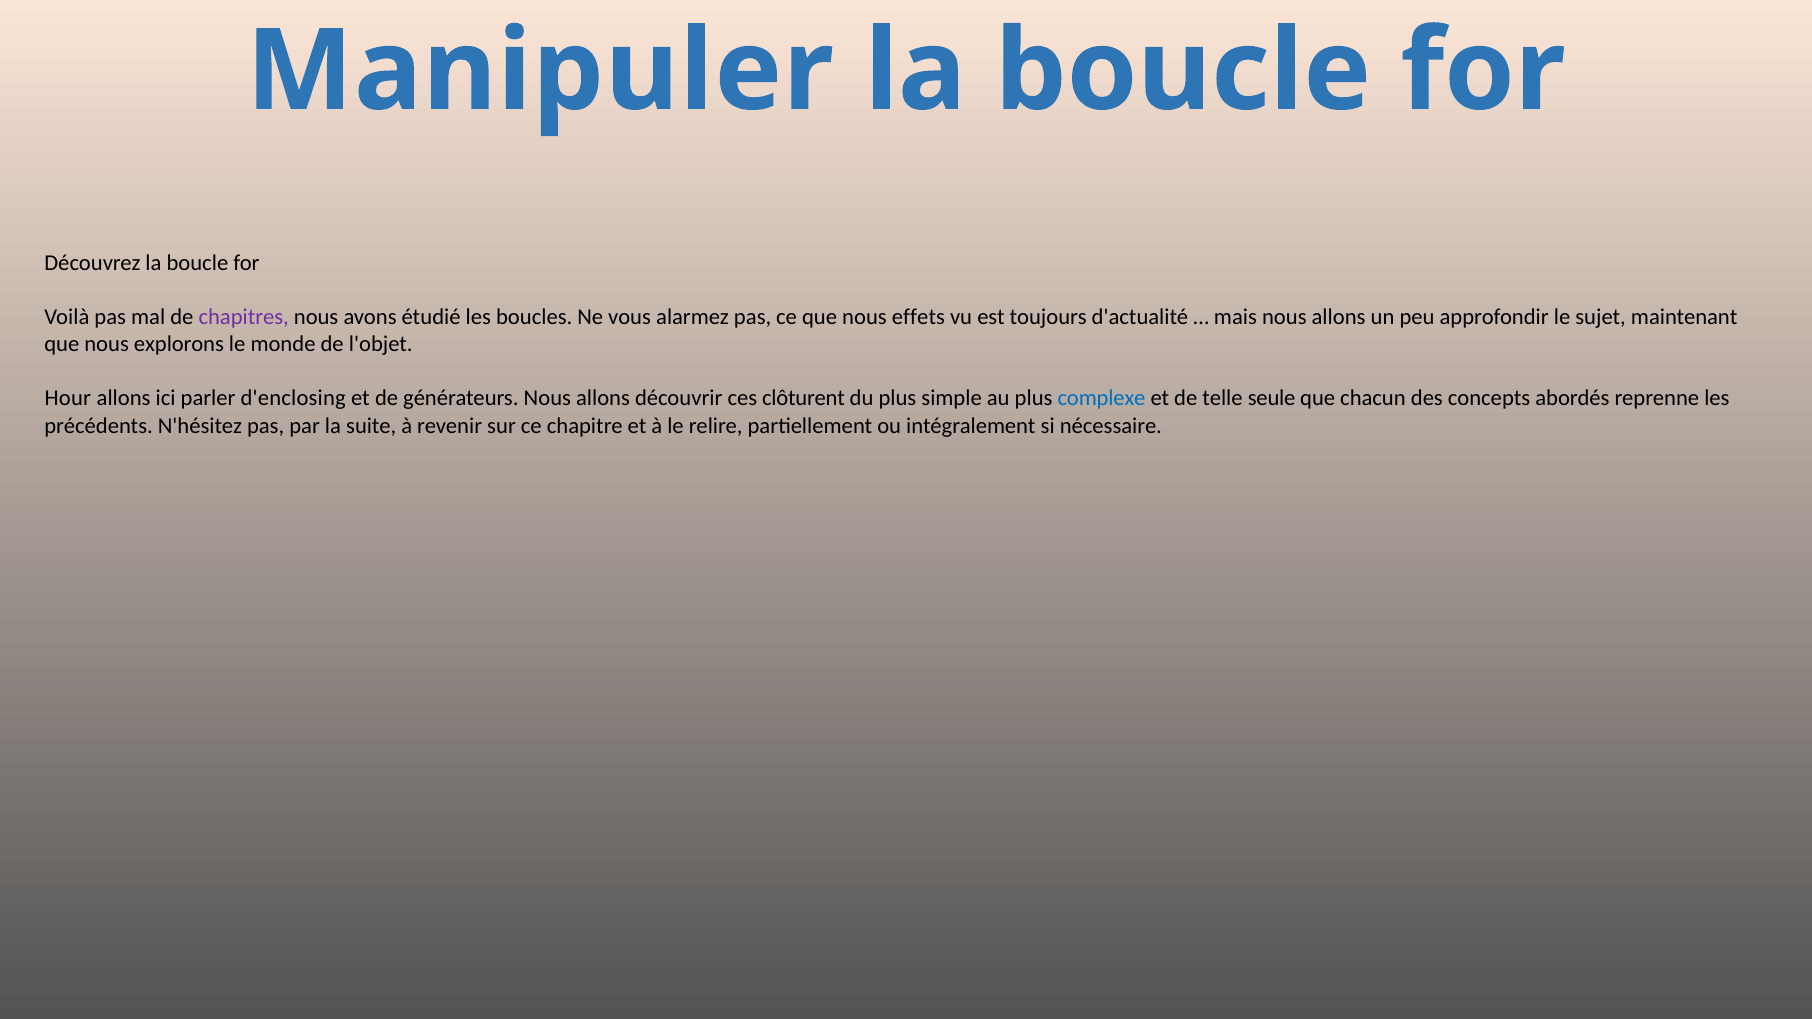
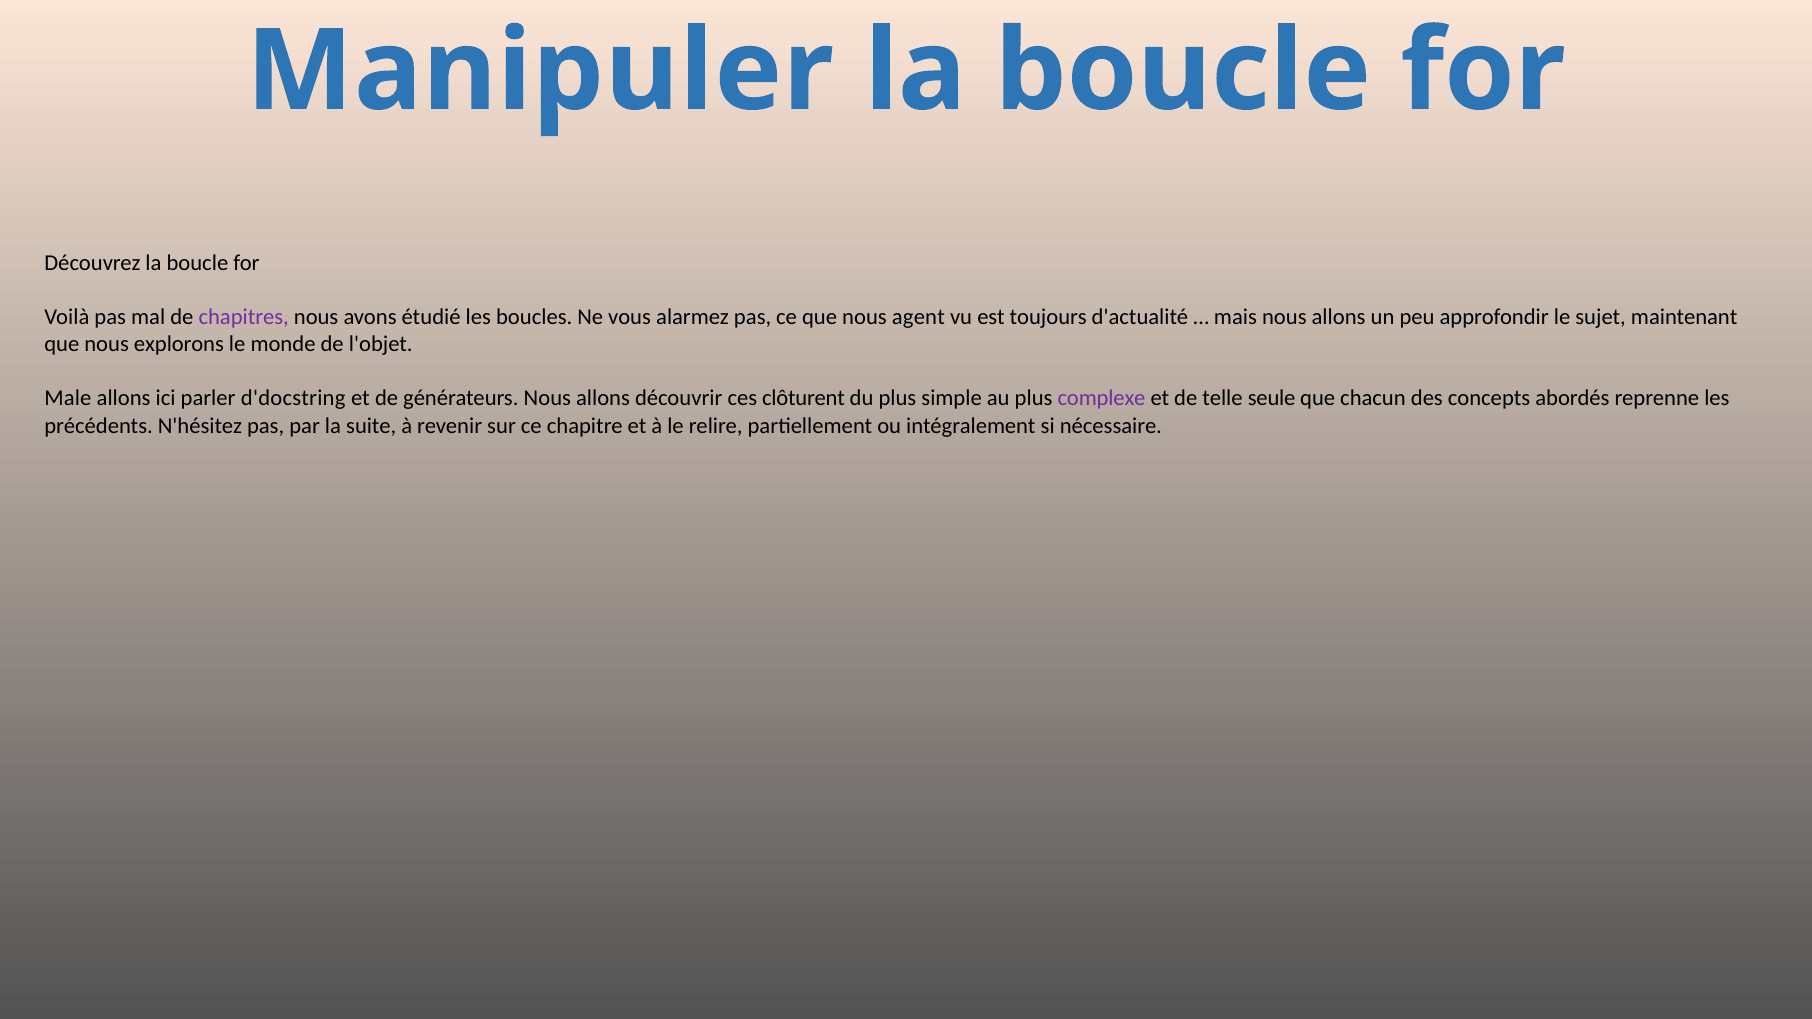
effets: effets -> agent (918, 317)
Hour: Hour -> Male (68, 399)
d'enclosing: d'enclosing -> d'docstring (293, 399)
complexe colour: blue -> purple (1102, 399)
